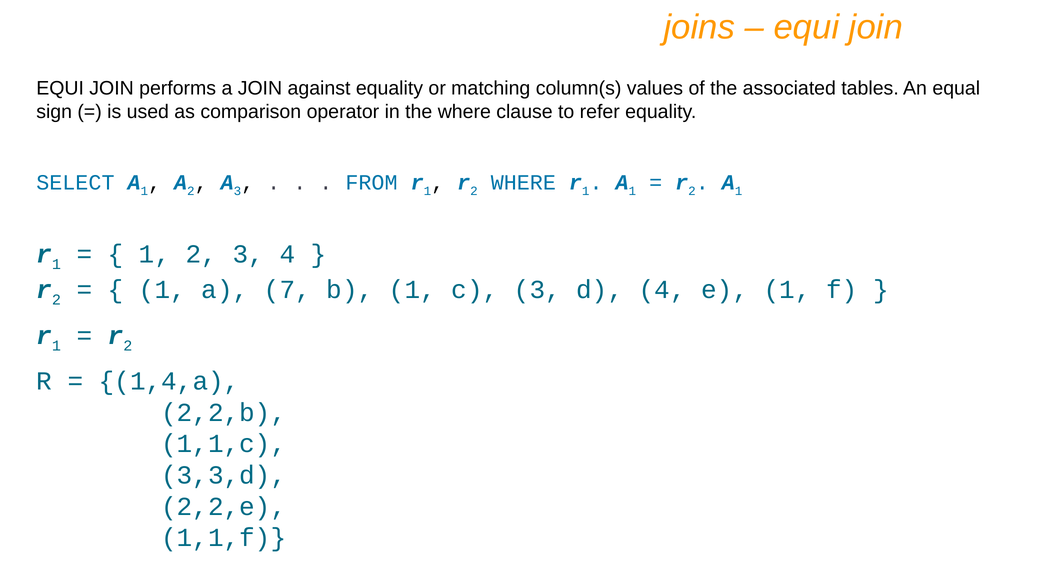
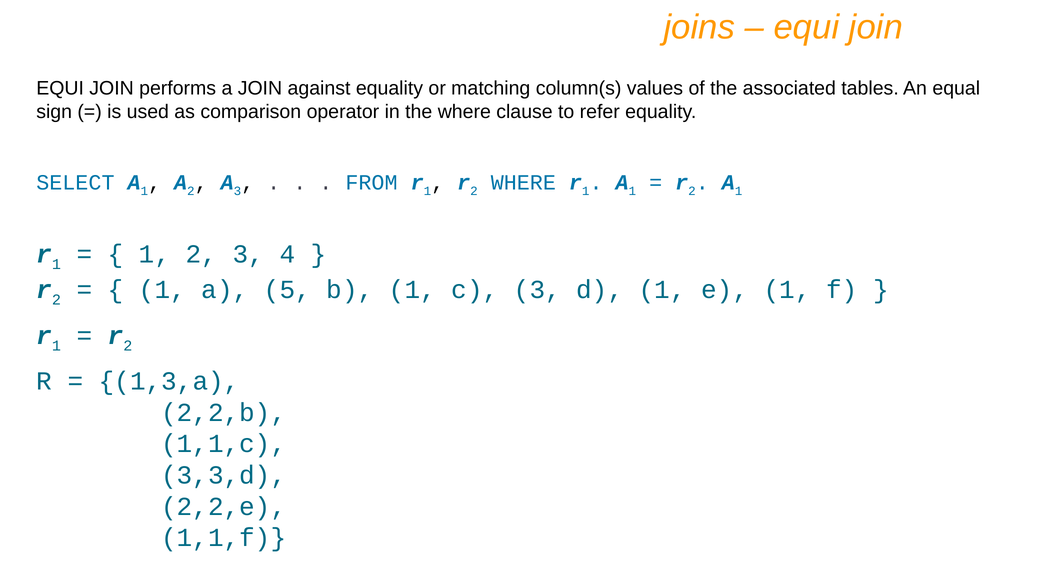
7: 7 -> 5 (287, 289)
d 4: 4 -> 1 (662, 289)
1,4,a: 1,4,a -> 1,3,a (169, 381)
